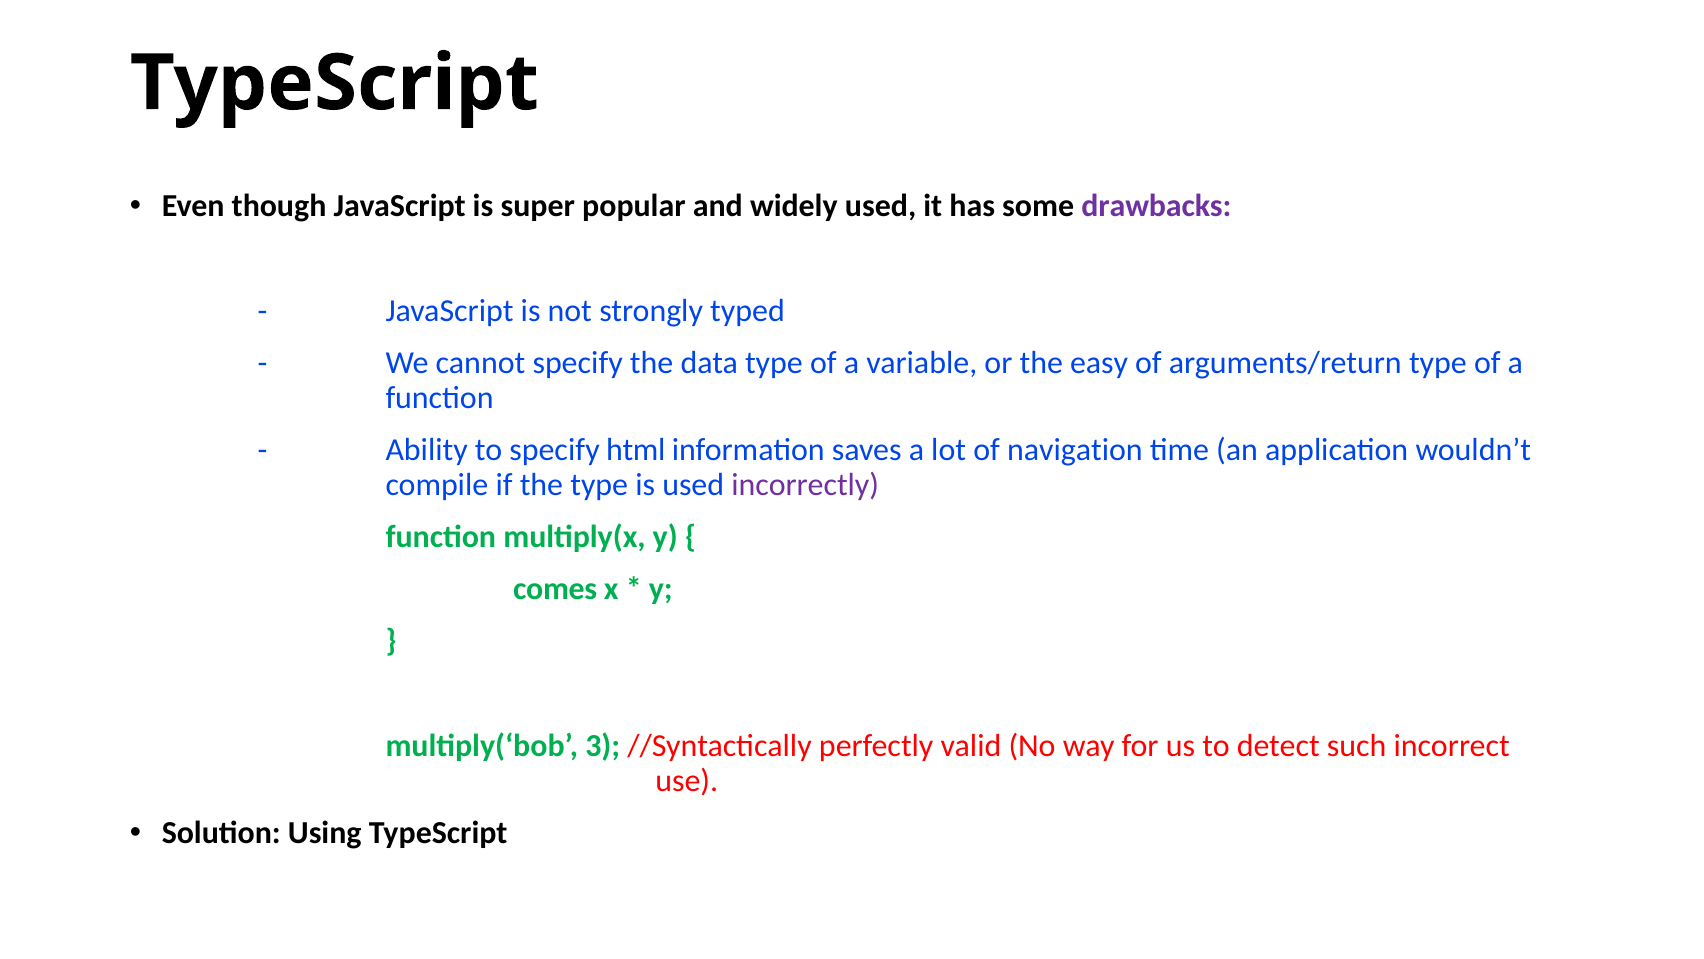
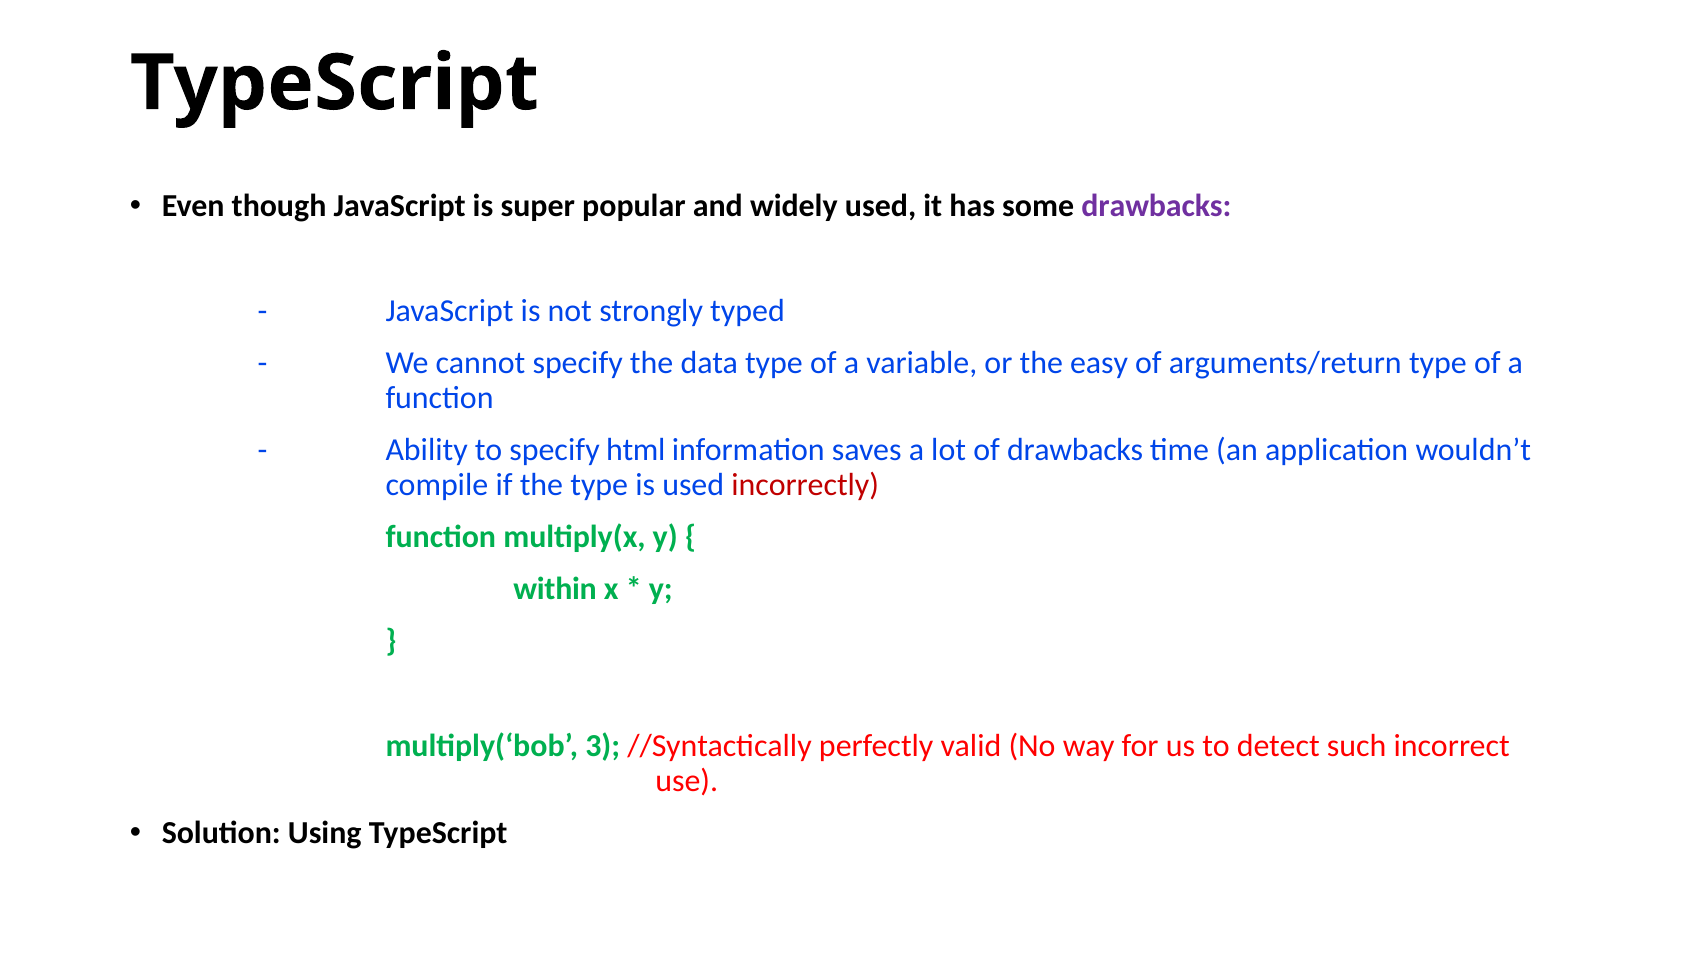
of navigation: navigation -> drawbacks (1075, 450)
incorrectly colour: purple -> red (805, 484)
comes: comes -> within (555, 589)
